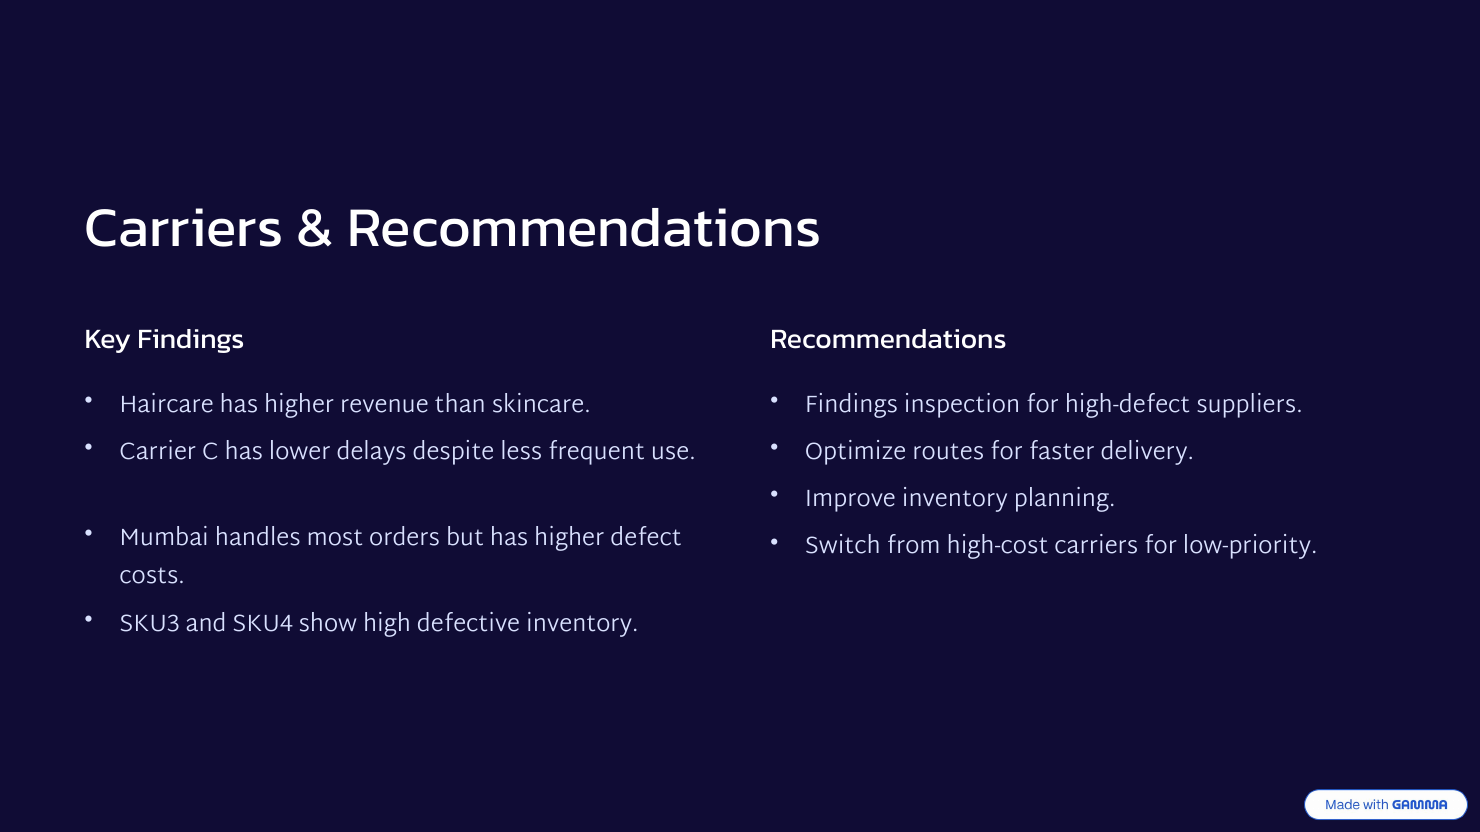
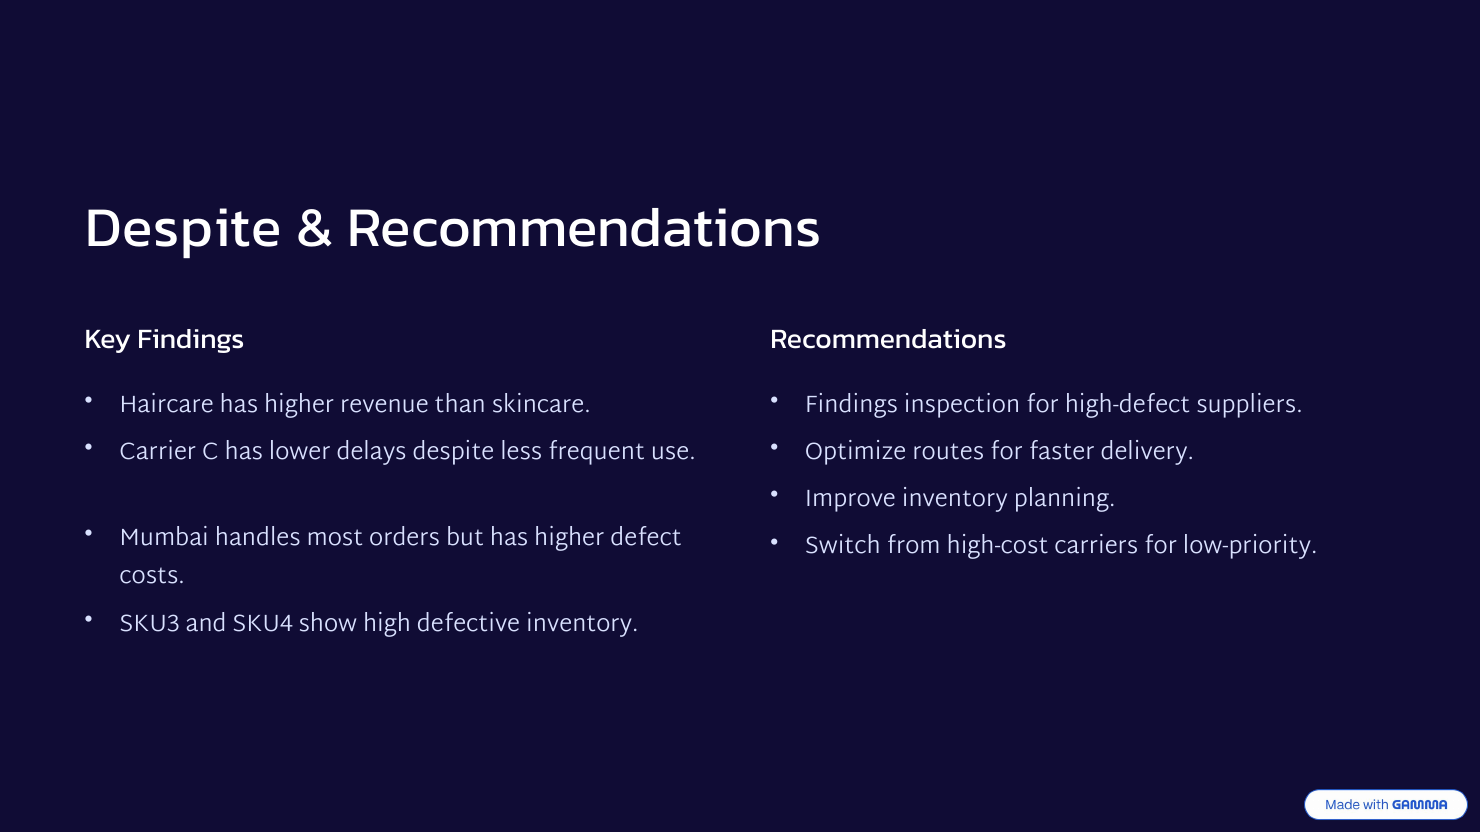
Carriers: Carriers -> Despite (184, 228)
